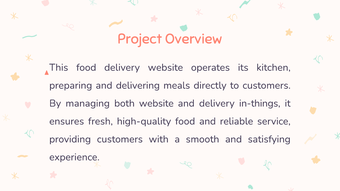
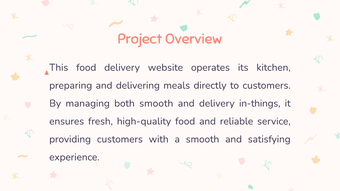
both website: website -> smooth (156, 103)
